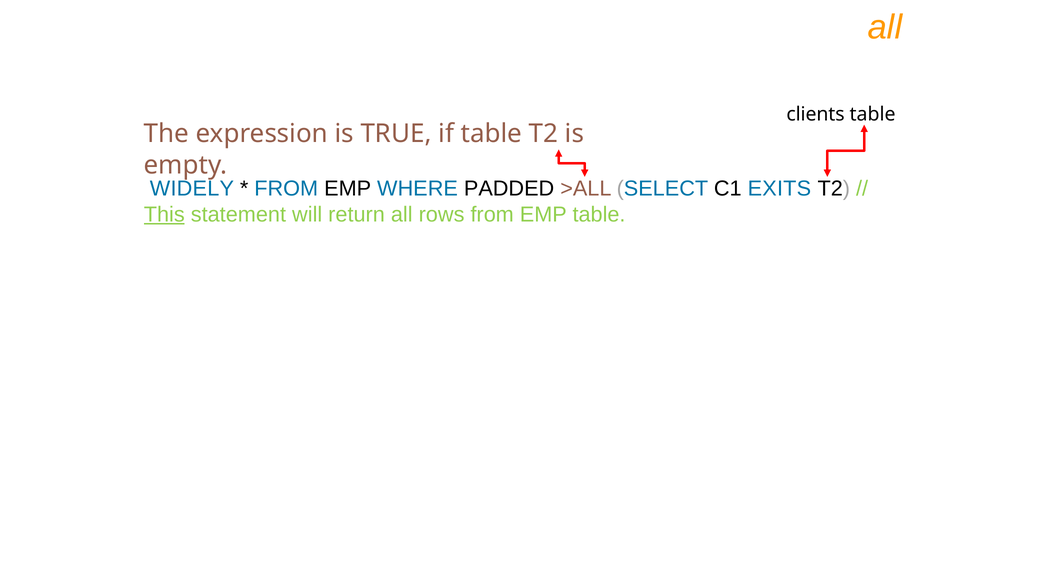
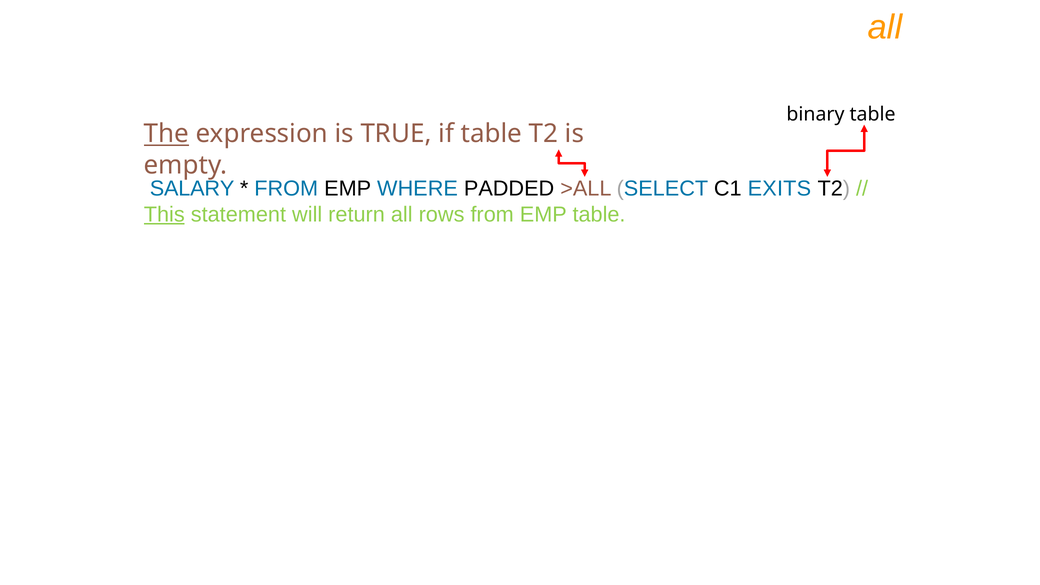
clients: clients -> binary (815, 114)
The underline: none -> present (166, 134)
WIDELY: WIDELY -> SALARY (192, 188)
